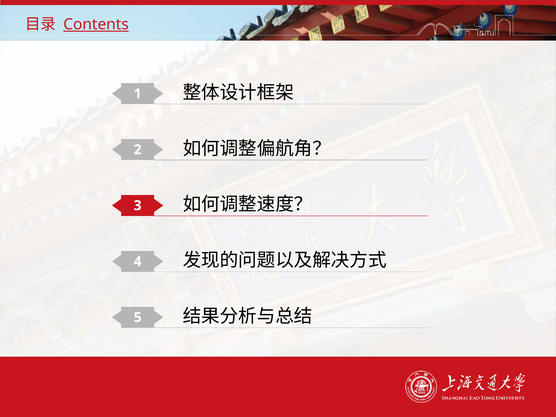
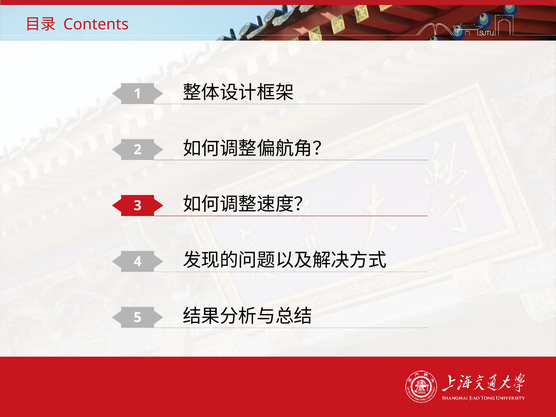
Contents underline: present -> none (96, 24)
